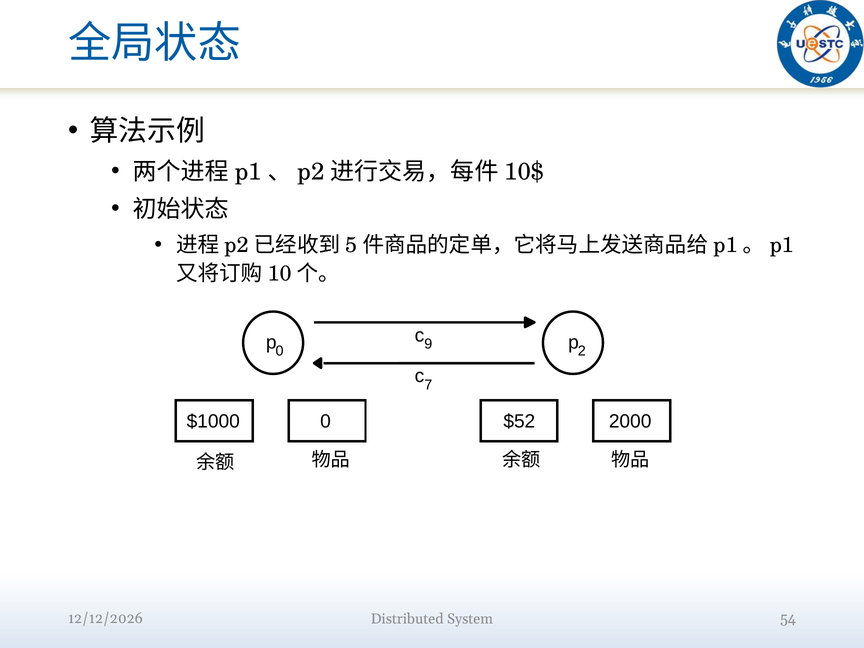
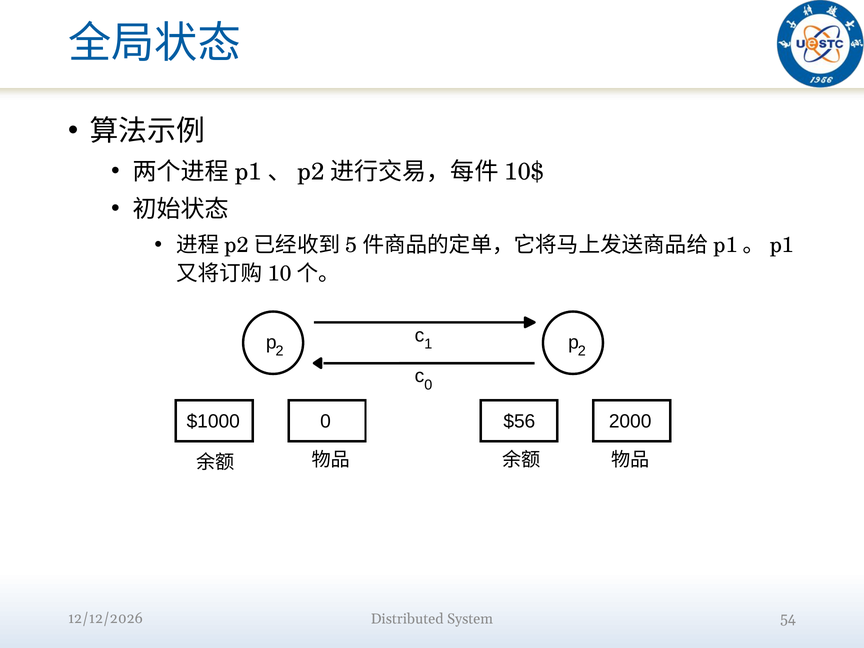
9: 9 -> 1 (428, 344)
0: 0 -> 2 (280, 351)
c 7: 7 -> 0 (428, 385)
$52: $52 -> $56 (519, 422)
